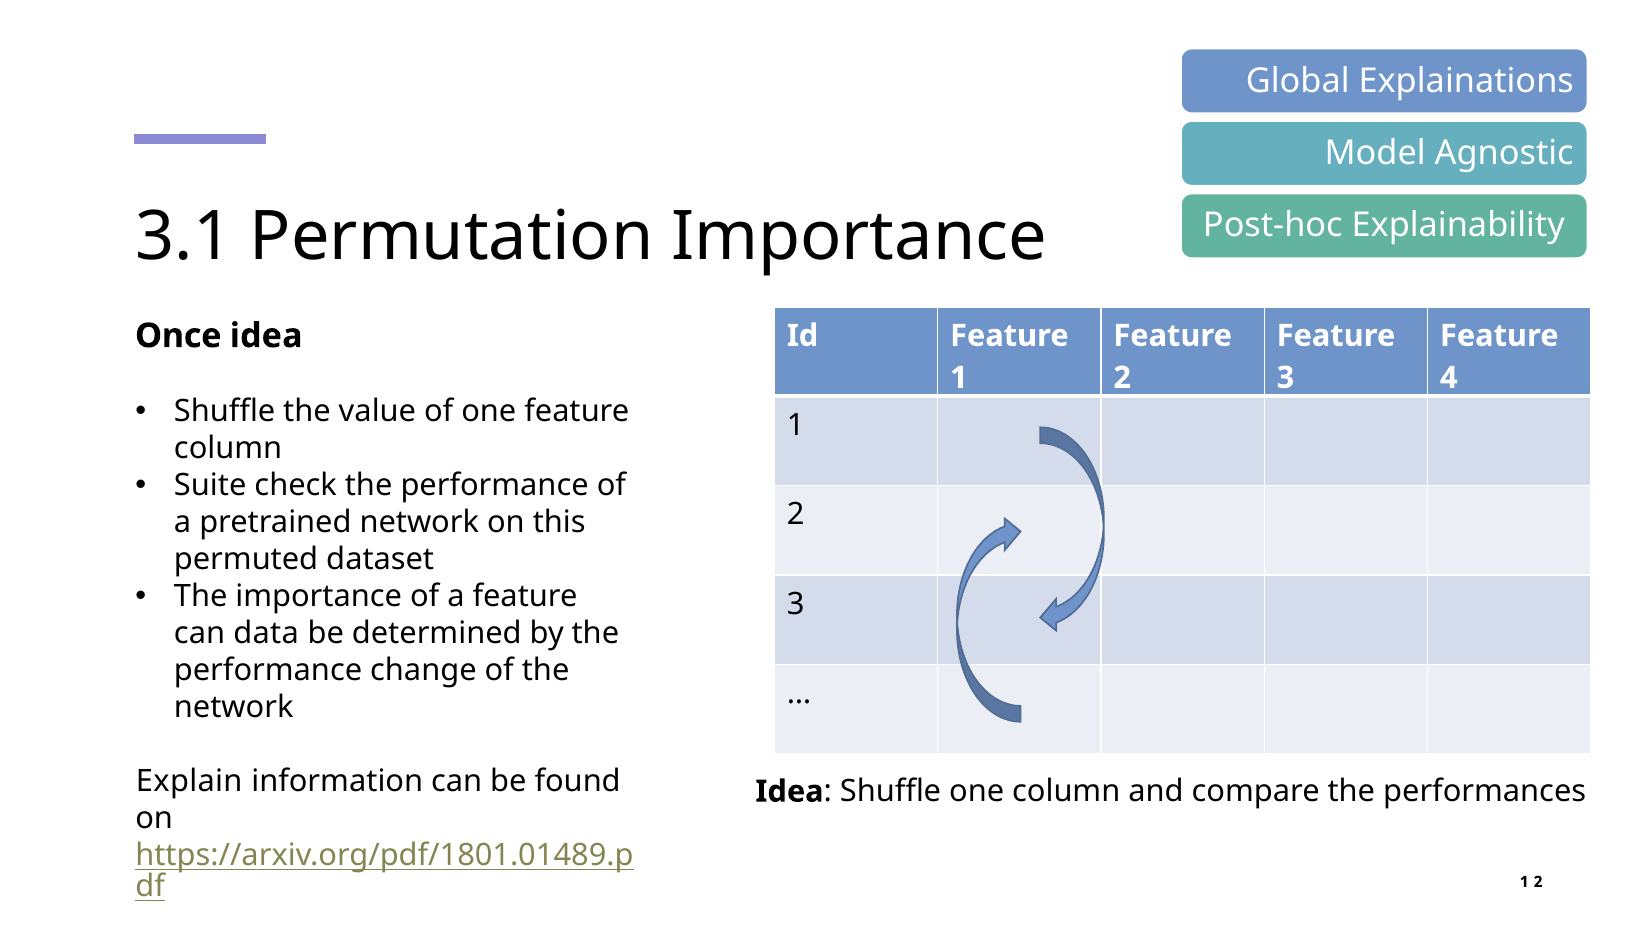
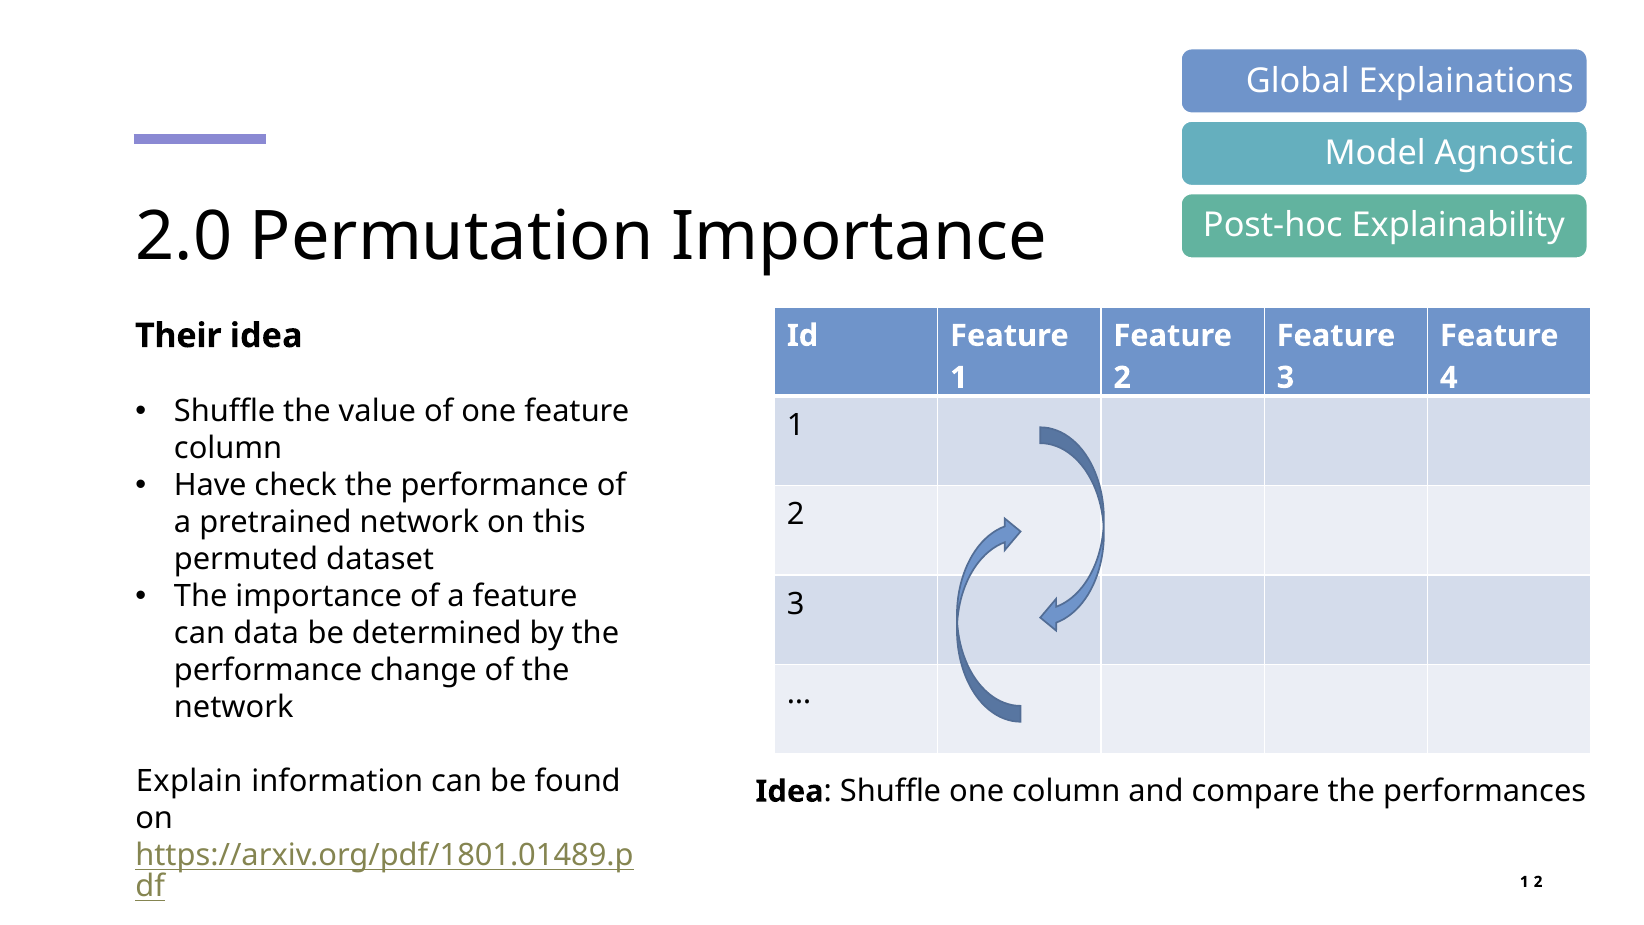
3.1: 3.1 -> 2.0 (184, 237)
Once: Once -> Their (178, 336)
Suite: Suite -> Have (210, 486)
